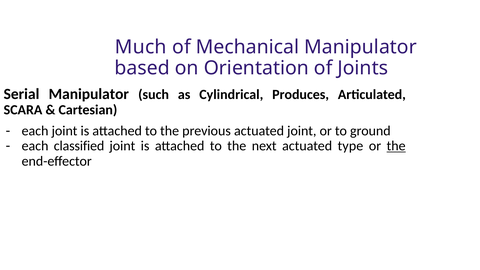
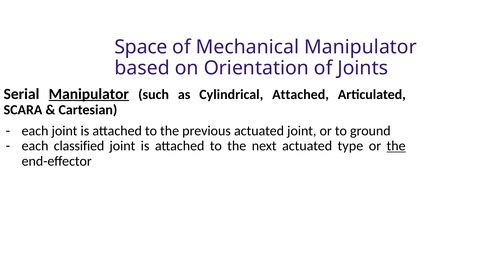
Much: Much -> Space (141, 47)
Manipulator underline: none -> present (89, 94)
Cylindrical Produces: Produces -> Attached (301, 94)
